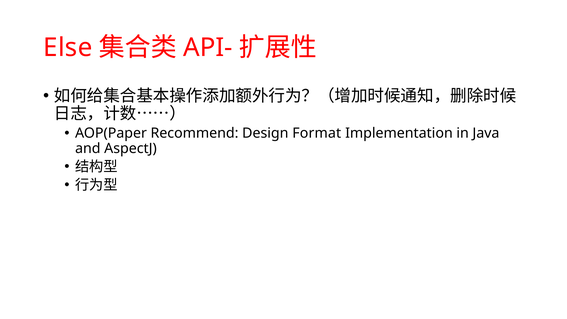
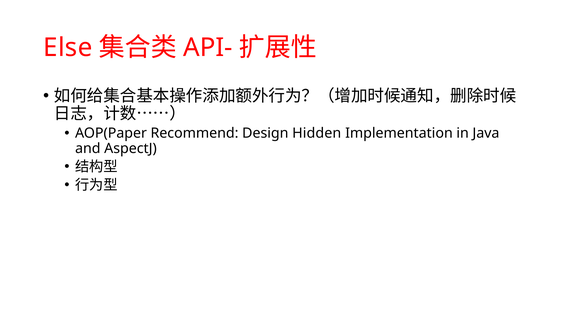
Format: Format -> Hidden (317, 133)
